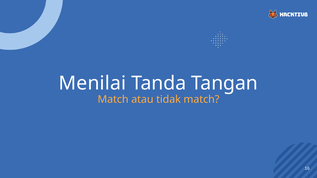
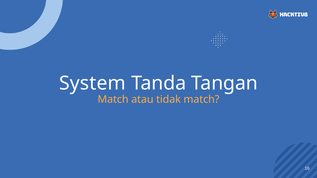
Menilai: Menilai -> System (92, 83)
